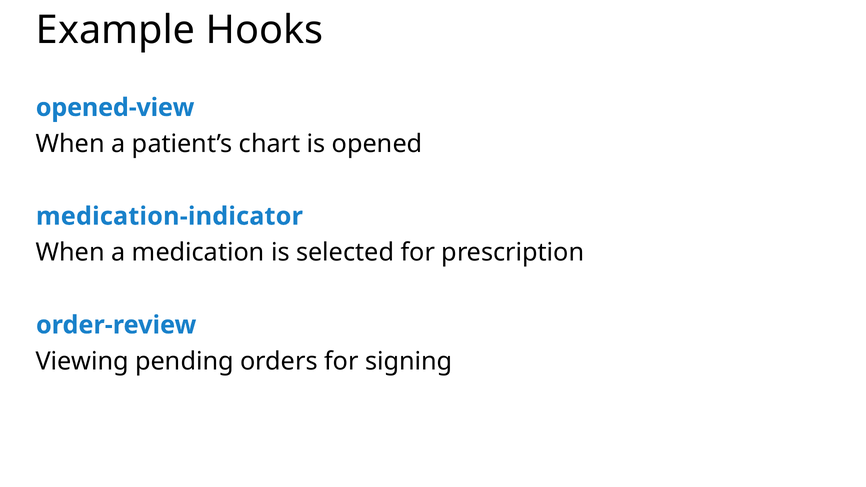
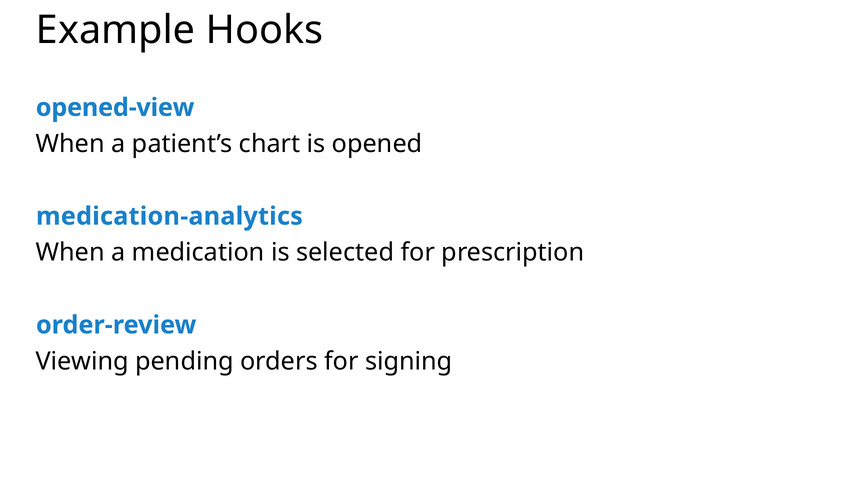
medication-indicator: medication-indicator -> medication-analytics (169, 216)
